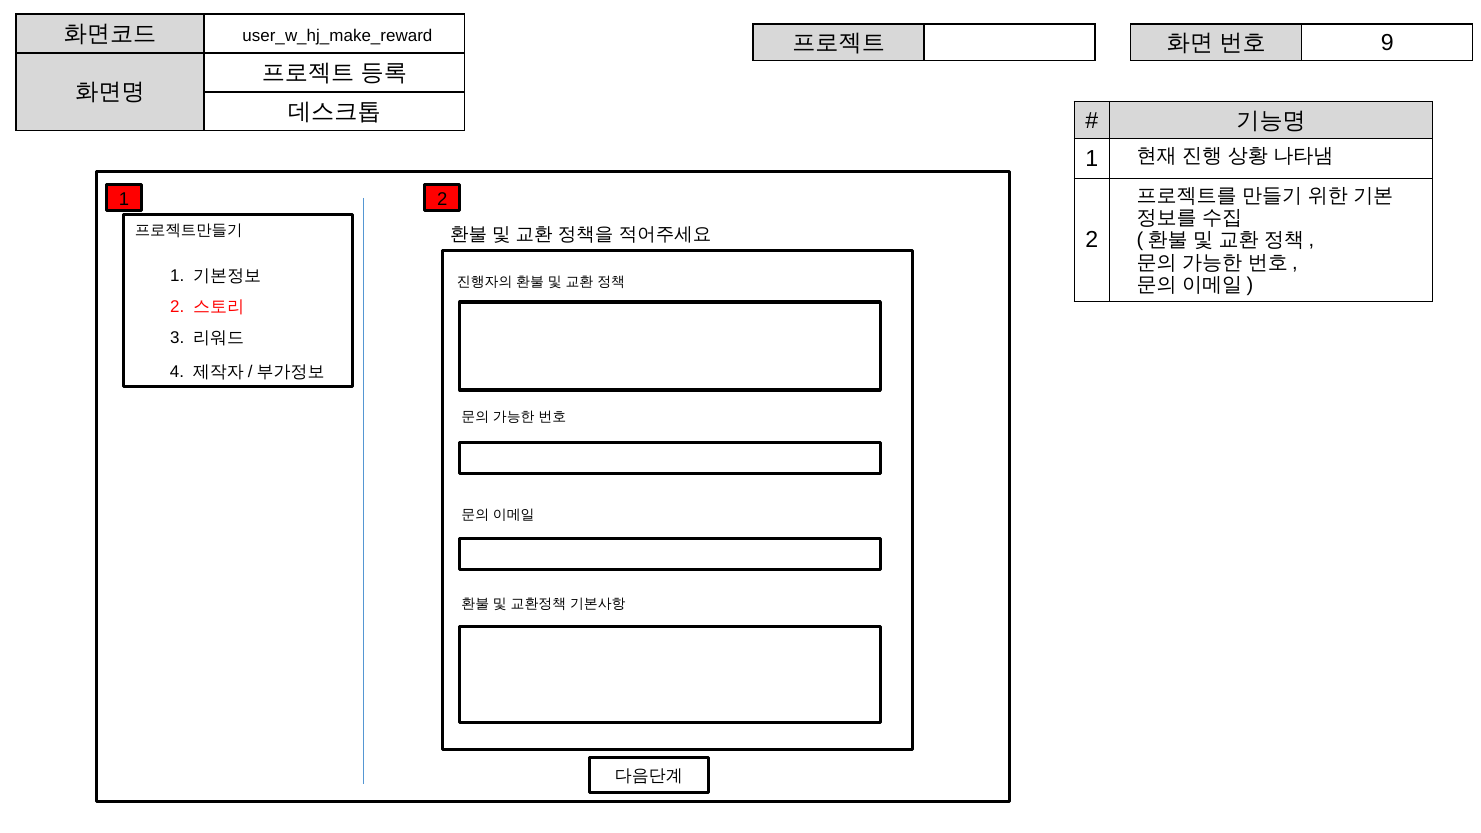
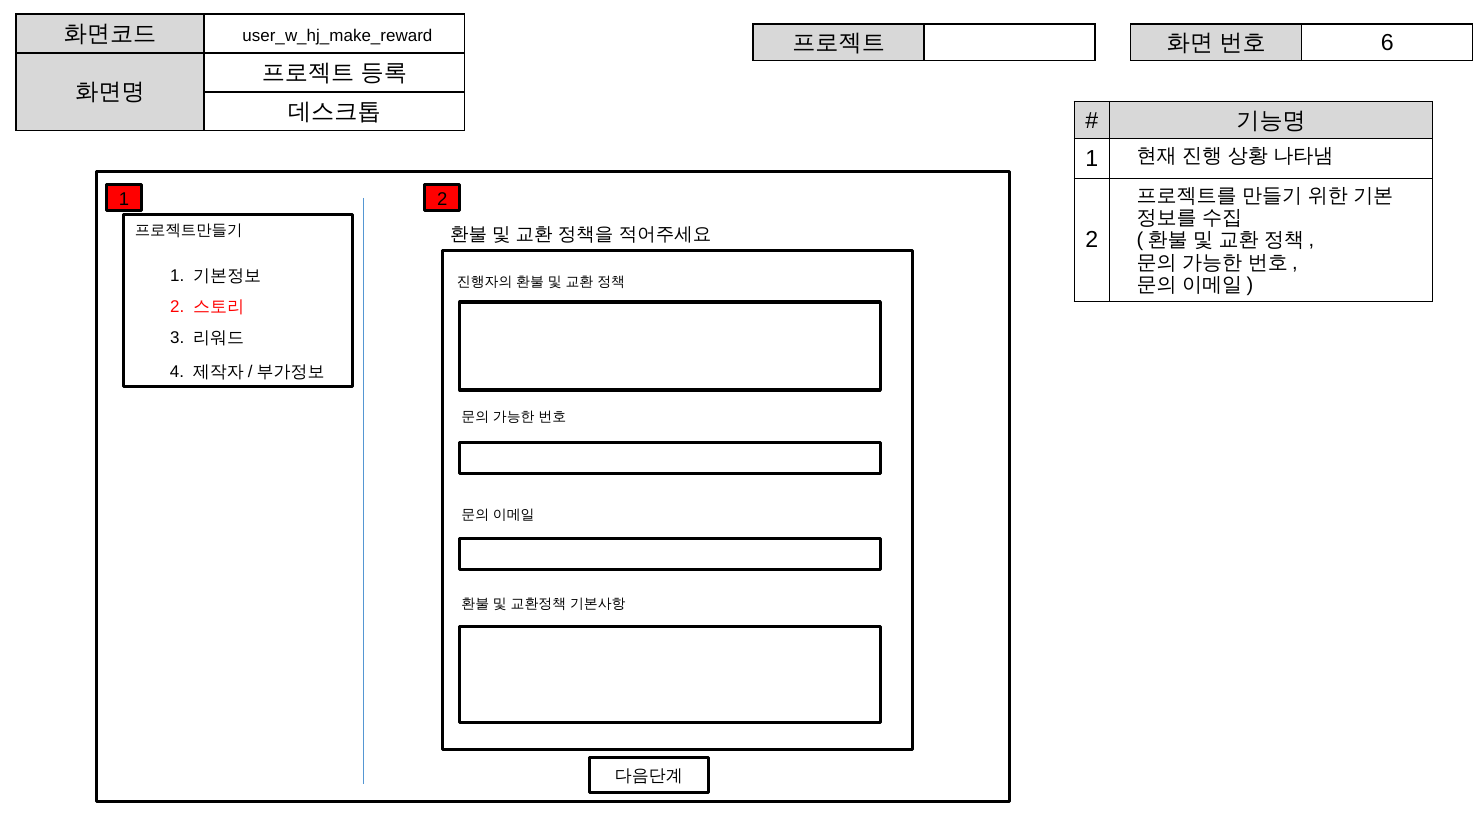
9: 9 -> 6 (1387, 43)
